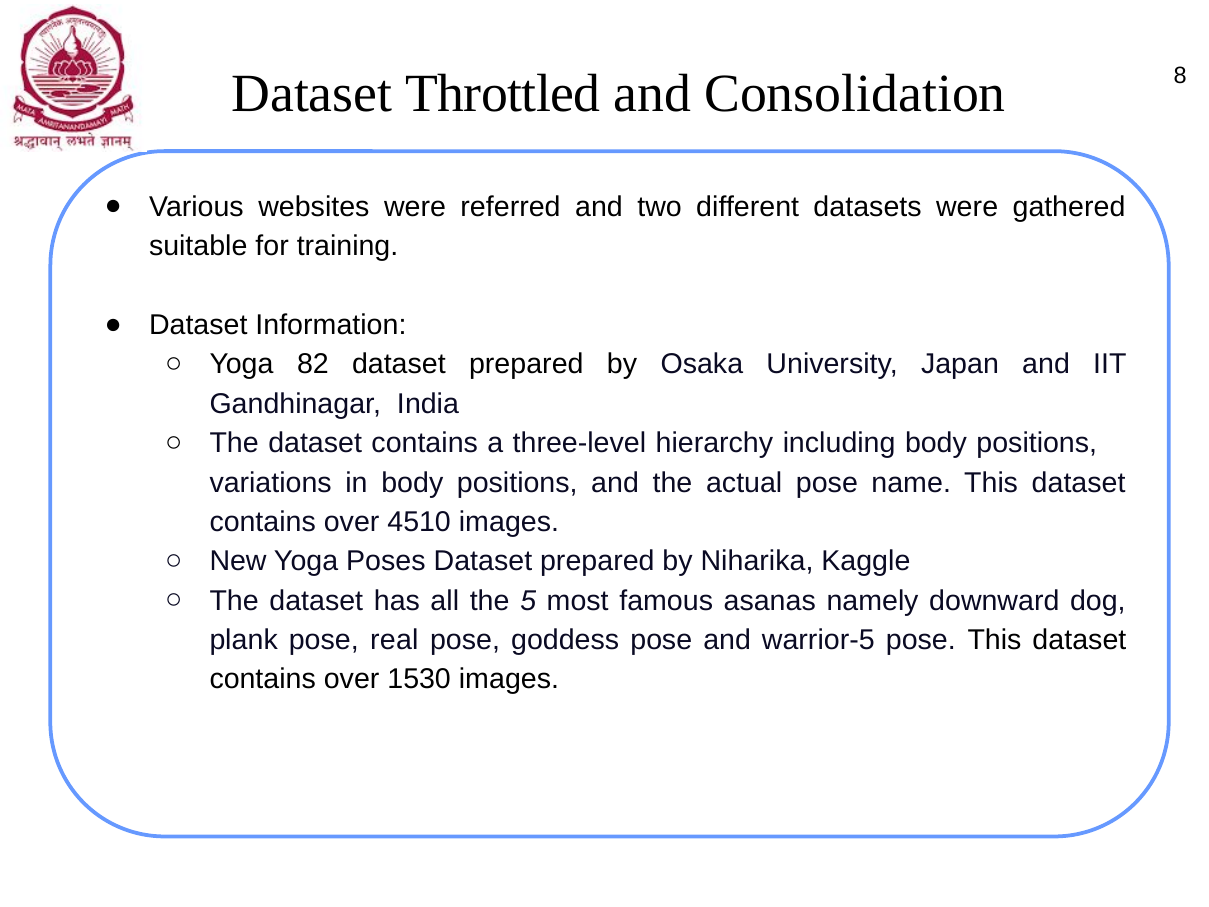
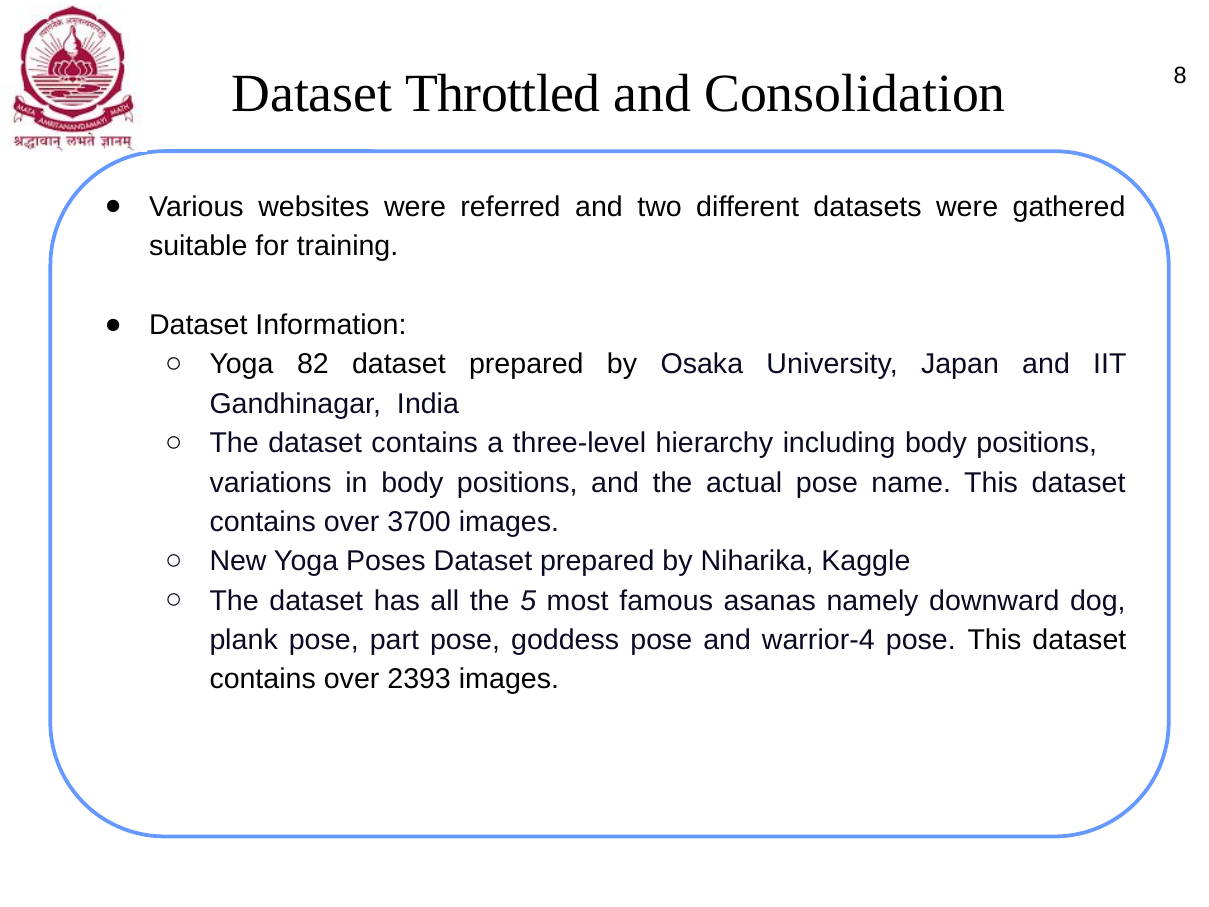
4510: 4510 -> 3700 (419, 522)
real: real -> part (394, 640)
warrior-5: warrior-5 -> warrior-4 (818, 640)
1530: 1530 -> 2393 (419, 679)
